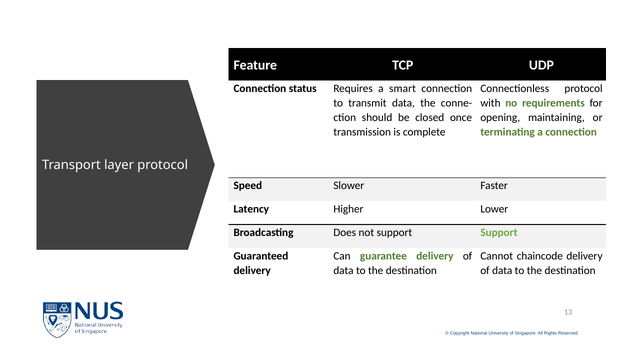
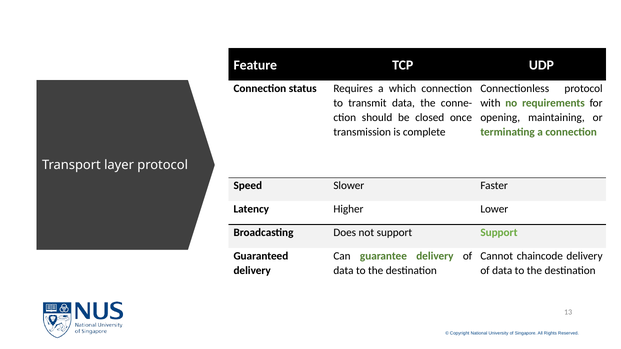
smart: smart -> which (403, 88)
